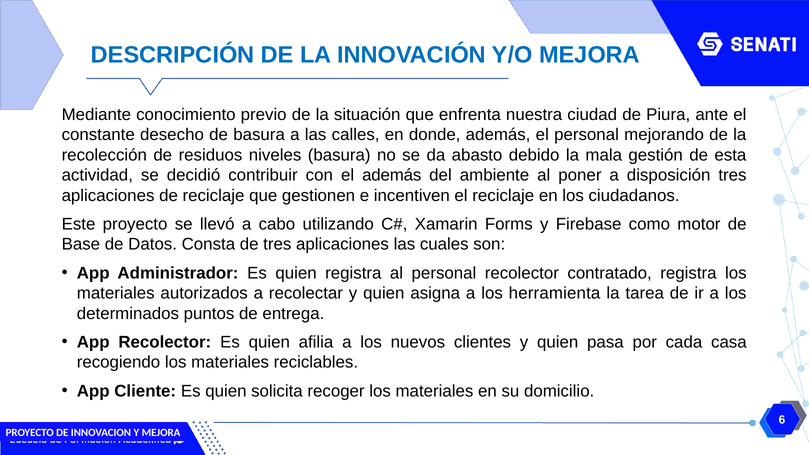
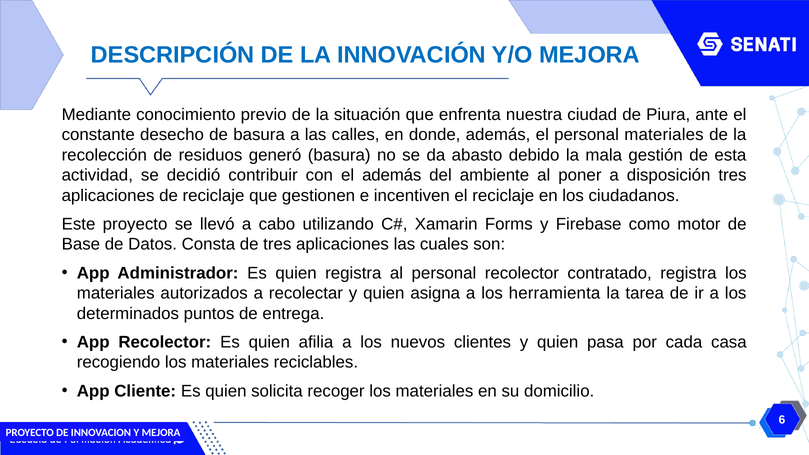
personal mejorando: mejorando -> materiales (664, 135)
niveles: niveles -> generó (275, 155)
